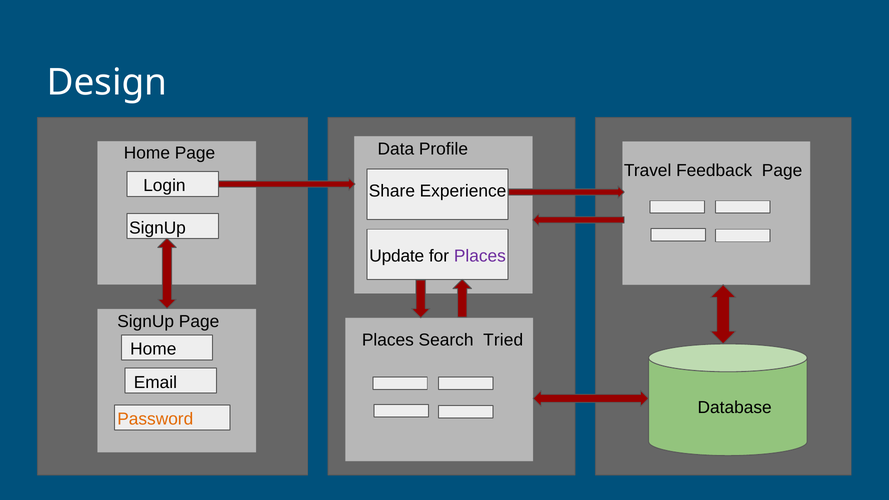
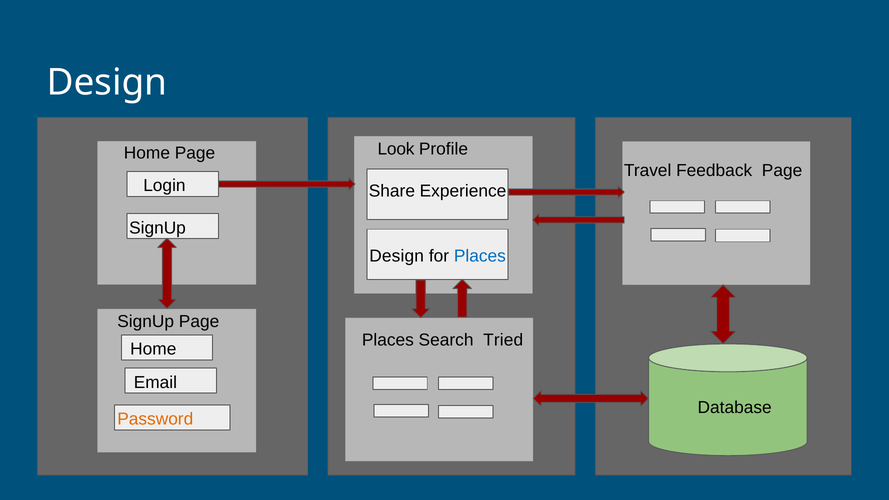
Data: Data -> Look (396, 149)
Update: Update -> Design (397, 256)
Places colour: purple -> blue (480, 256)
